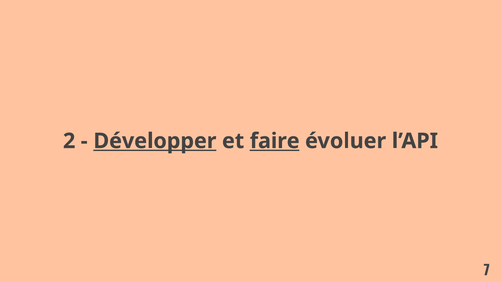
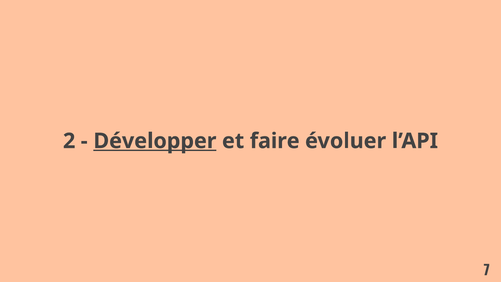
faire underline: present -> none (275, 141)
